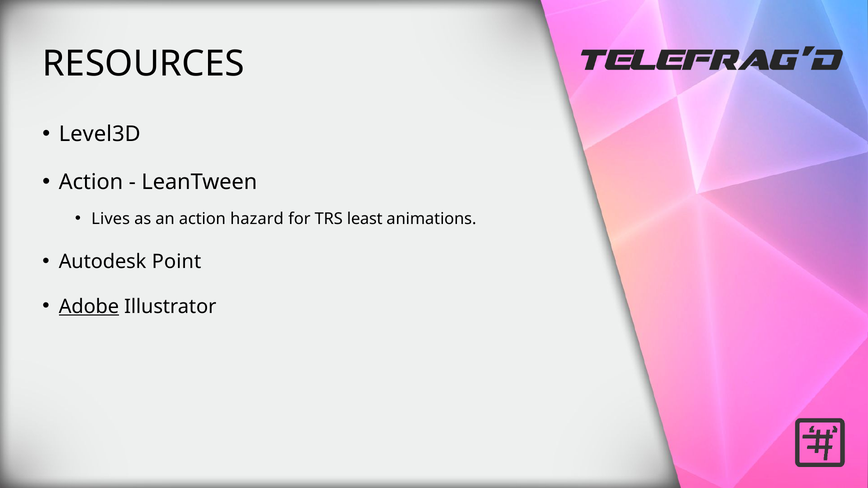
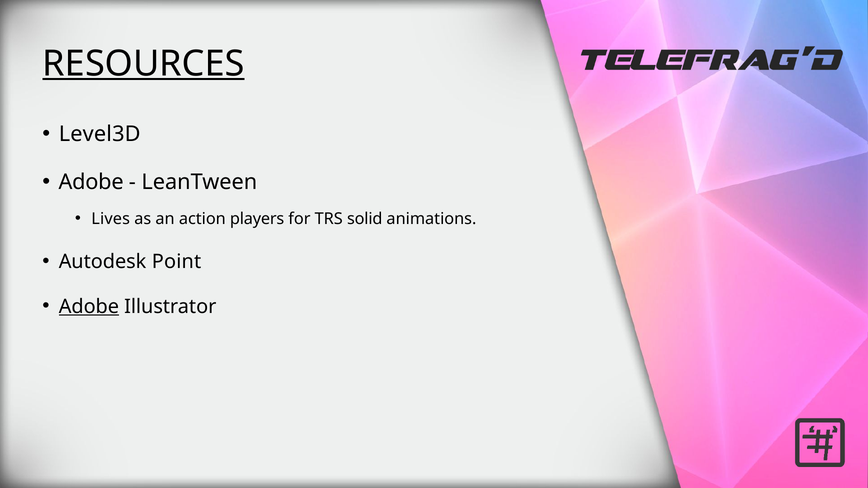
RESOURCES underline: none -> present (144, 64)
Action: Action -> Adobe (91, 182)
hazard: hazard -> players (257, 219)
least: least -> solid (365, 219)
